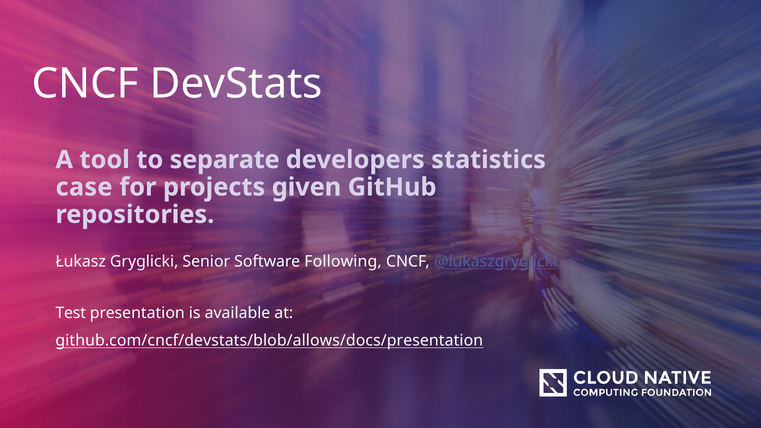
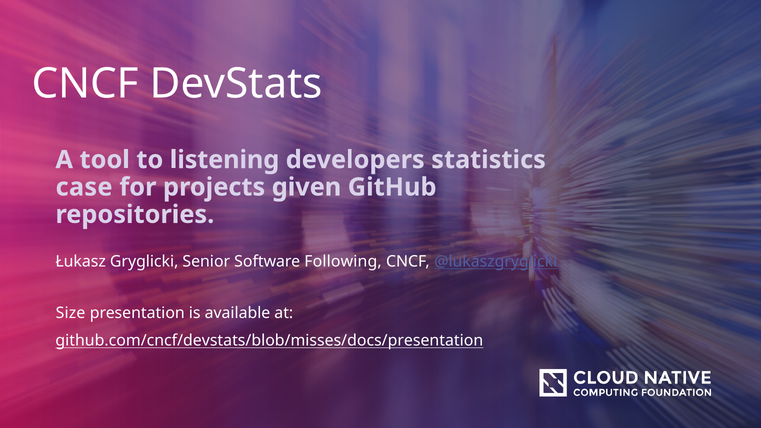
separate: separate -> listening (225, 160)
Test: Test -> Size (71, 313)
github.com/cncf/devstats/blob/allows/docs/presentation: github.com/cncf/devstats/blob/allows/docs/presentation -> github.com/cncf/devstats/blob/misses/docs/presentation (269, 341)
